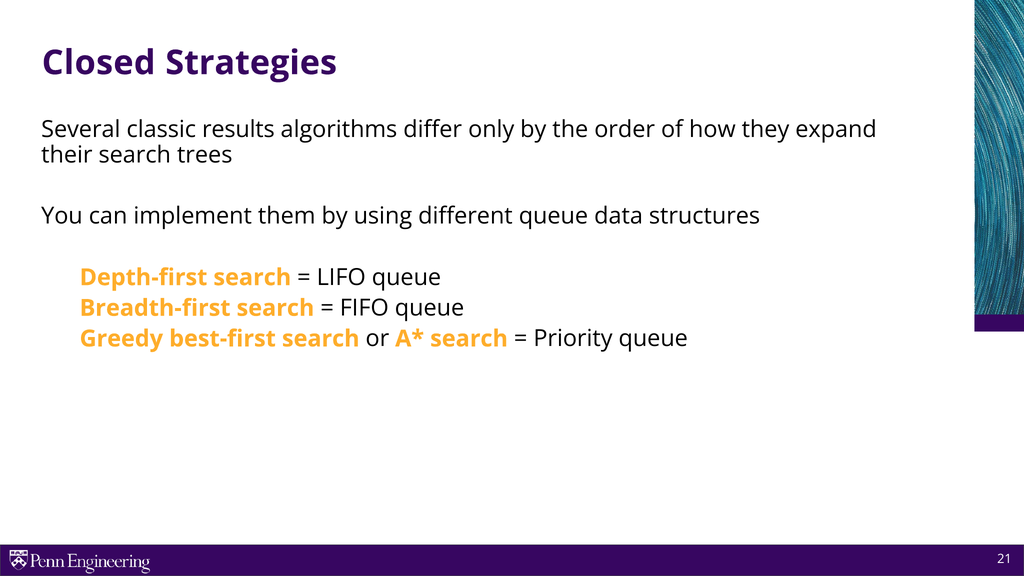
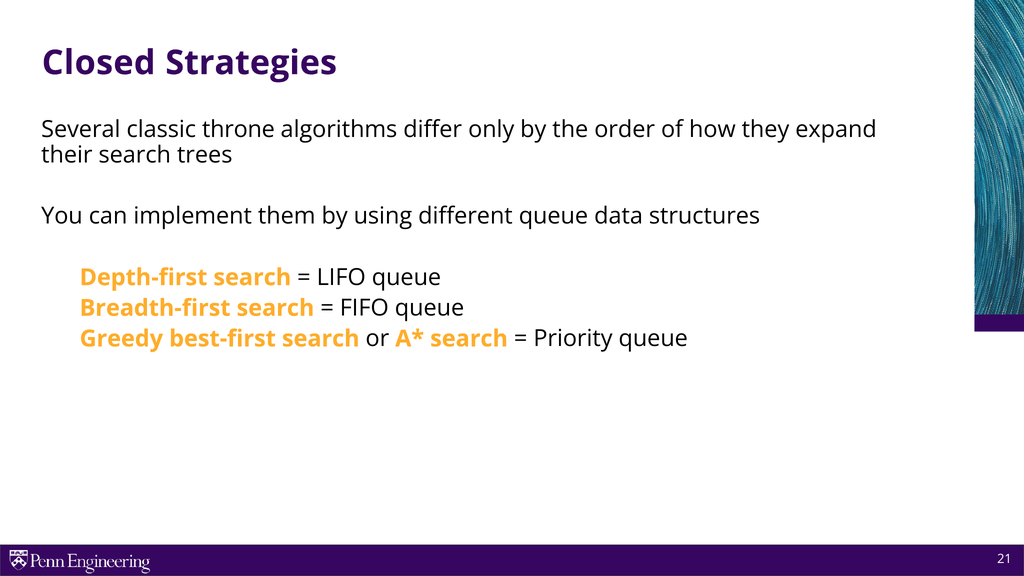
results: results -> throne (238, 130)
